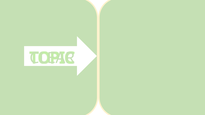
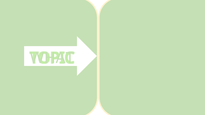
CLEAR: CLEAR -> WHAT (52, 58)
